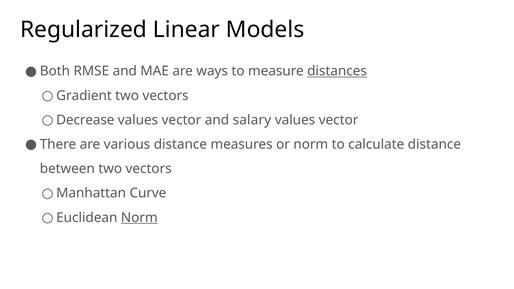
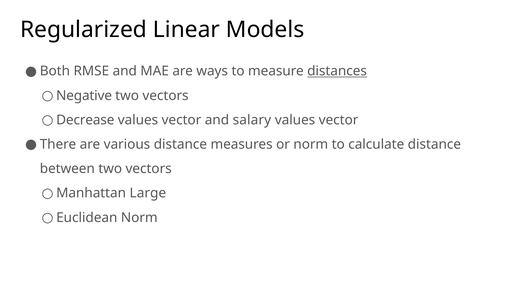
Gradient: Gradient -> Negative (84, 96)
Curve: Curve -> Large (148, 193)
Norm underline: present -> none (139, 218)
